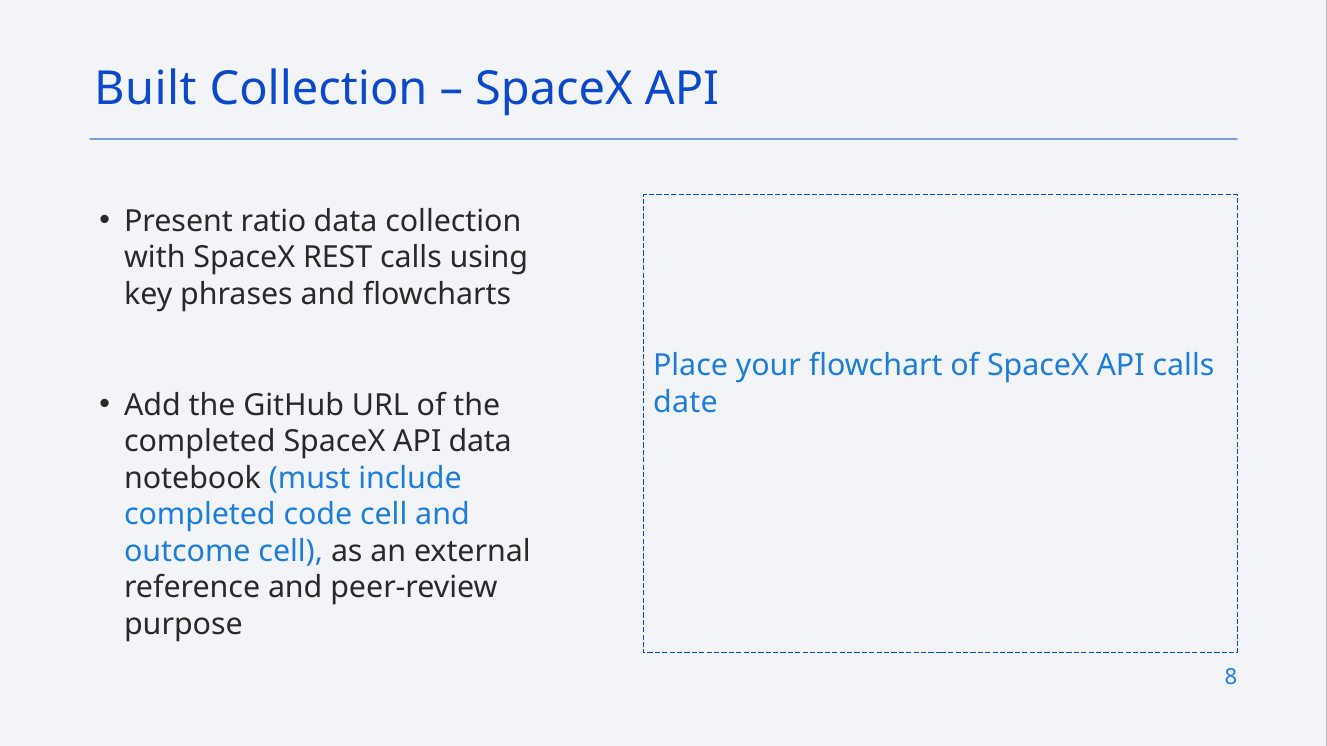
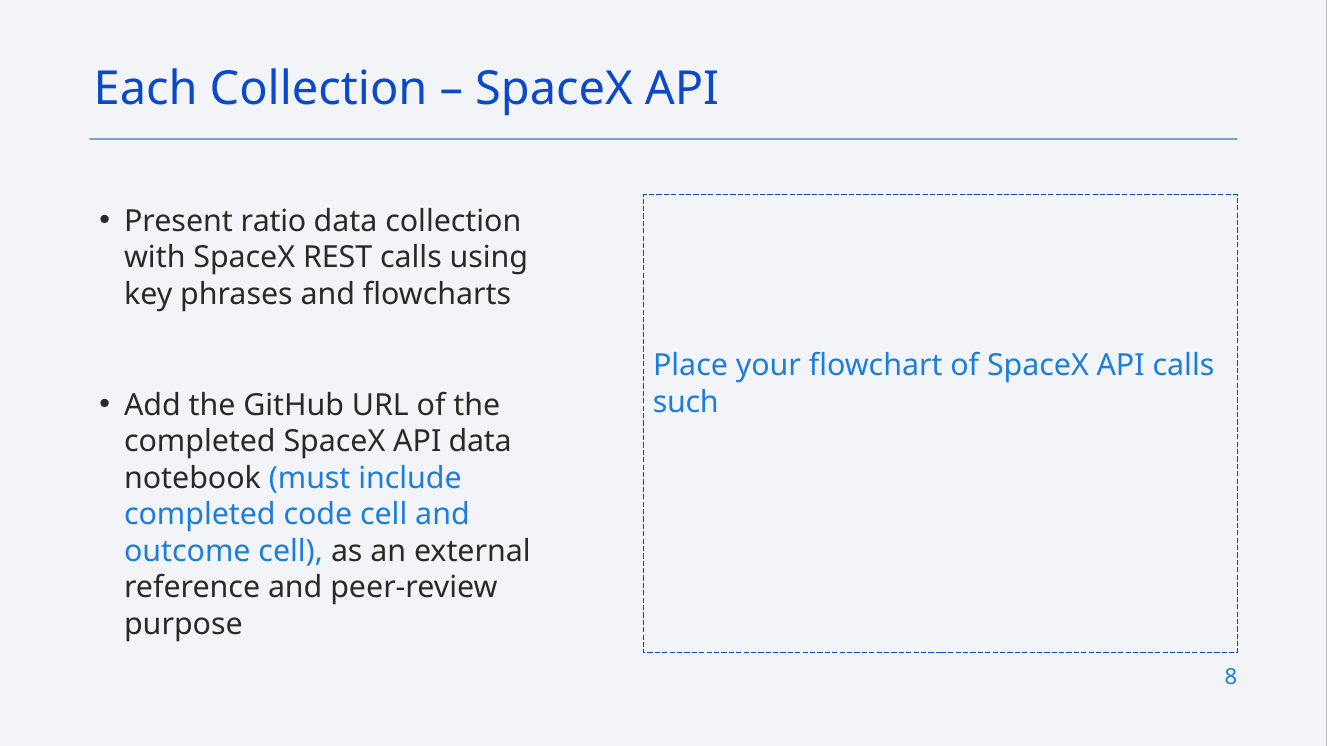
Built: Built -> Each (146, 89)
date: date -> such (686, 403)
